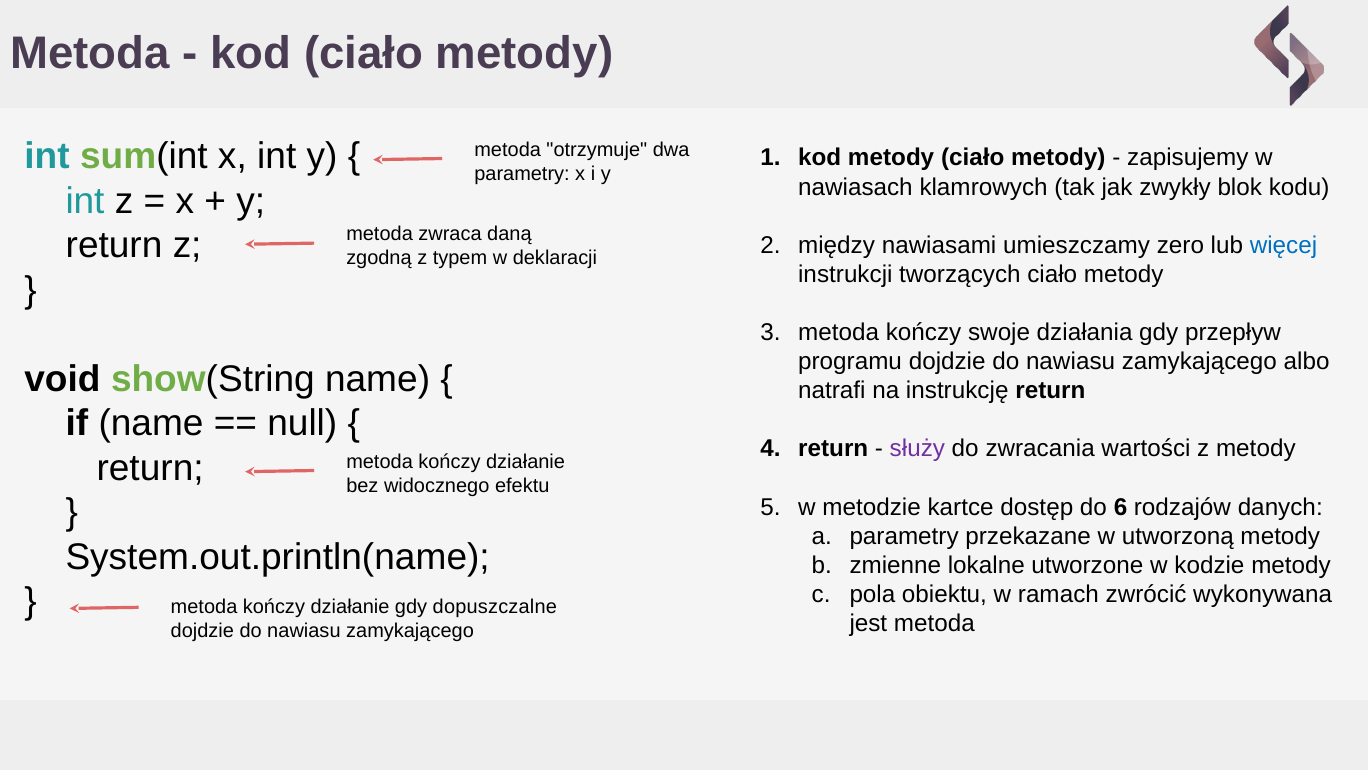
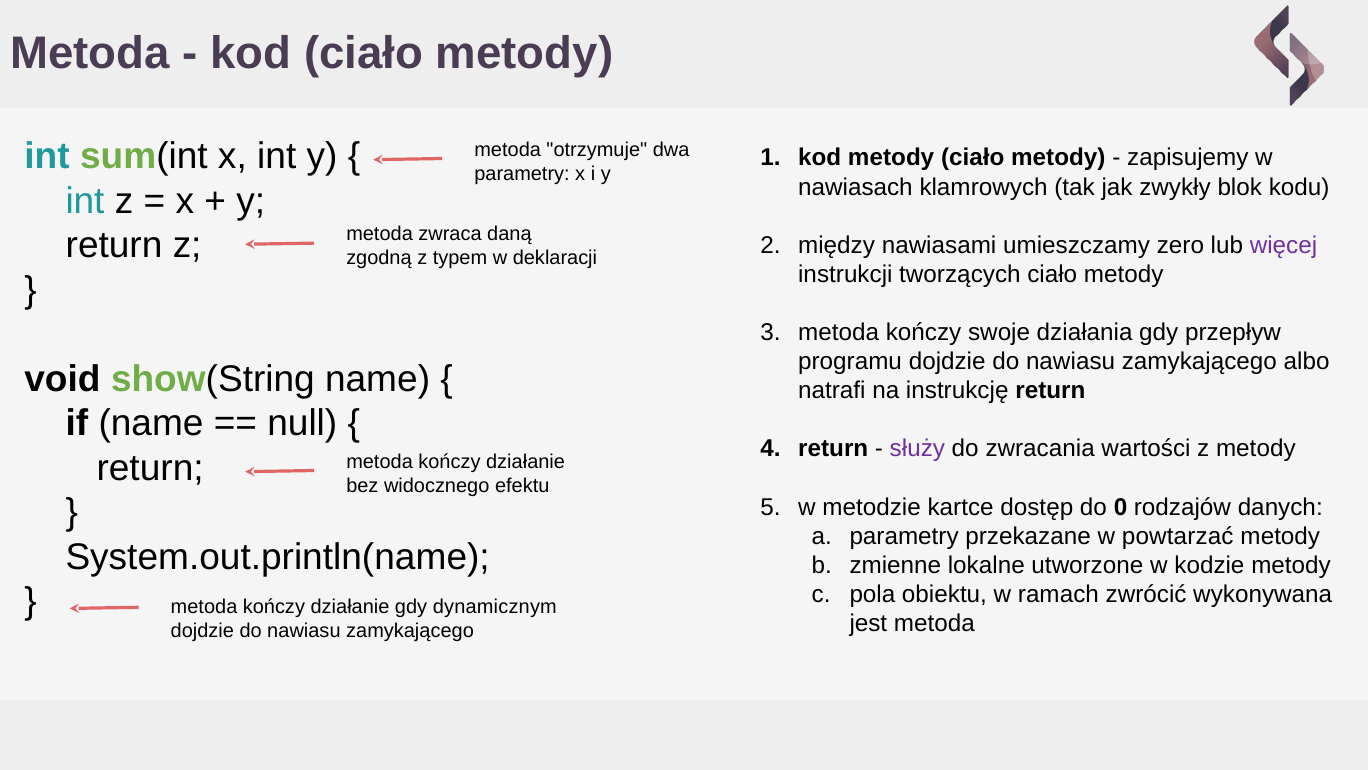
więcej colour: blue -> purple (1283, 245)
6: 6 -> 0 (1121, 507)
utworzoną: utworzoną -> powtarzać (1178, 536)
dopuszczalne: dopuszczalne -> dynamicznym (495, 607)
